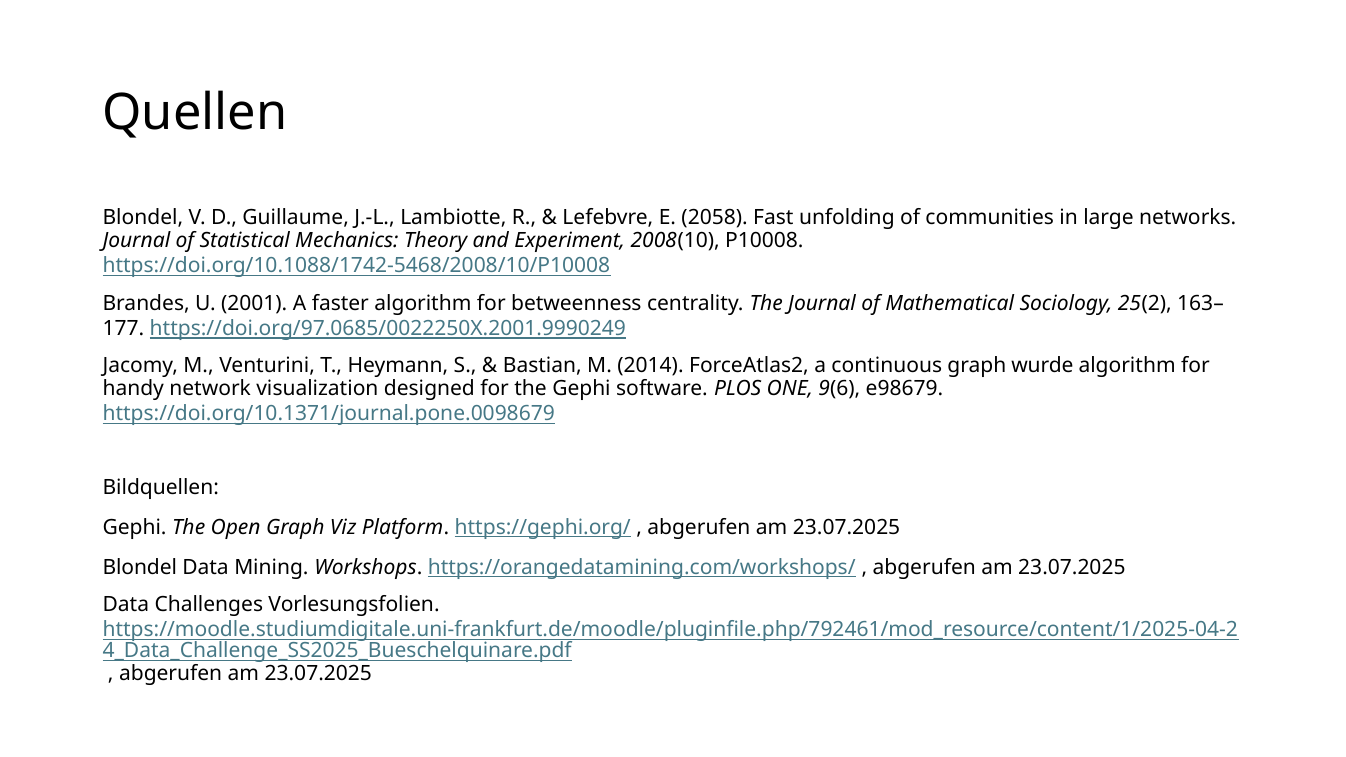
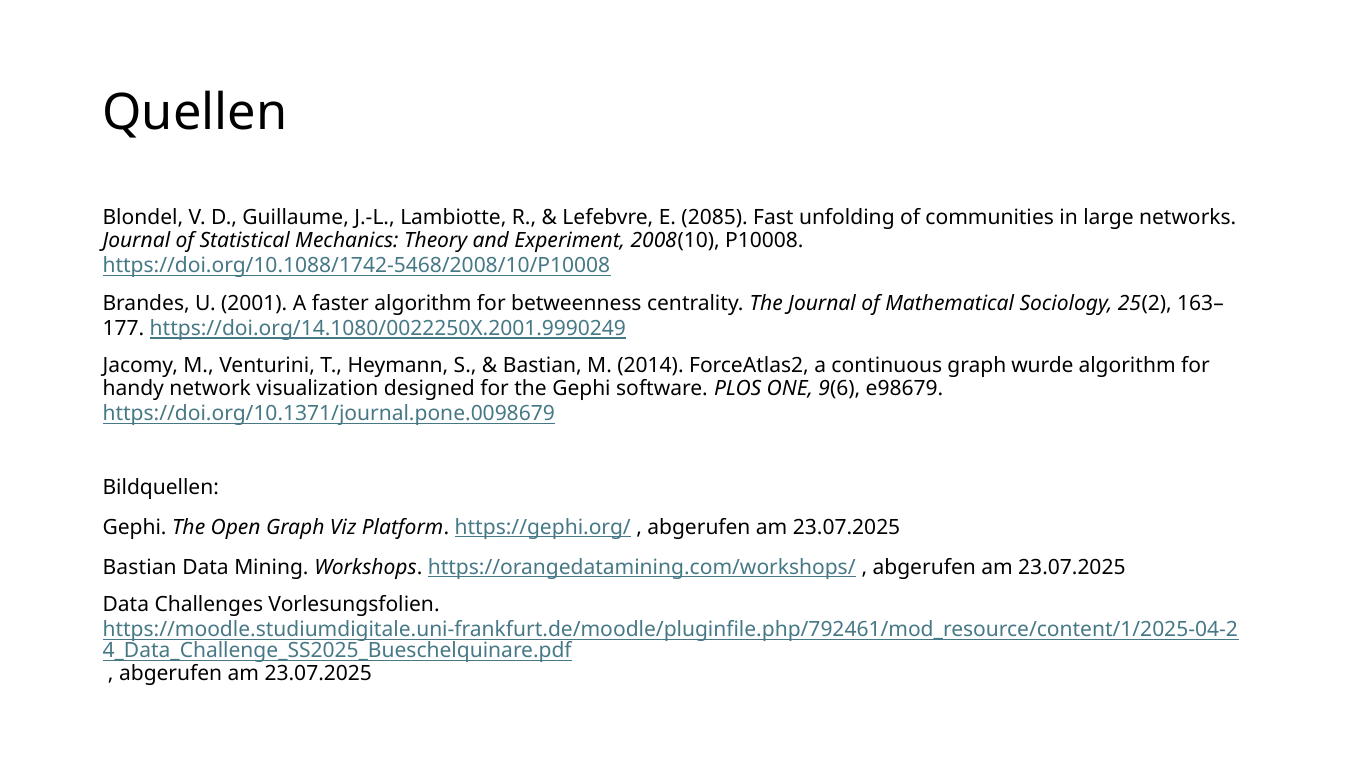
2058: 2058 -> 2085 (715, 218)
https://doi.org/97.0685/0022250X.2001.9990249: https://doi.org/97.0685/0022250X.2001.9990249 -> https://doi.org/14.1080/0022250X.2001.9990249 (388, 328)
Blondel: Blondel -> Bastian (140, 567)
